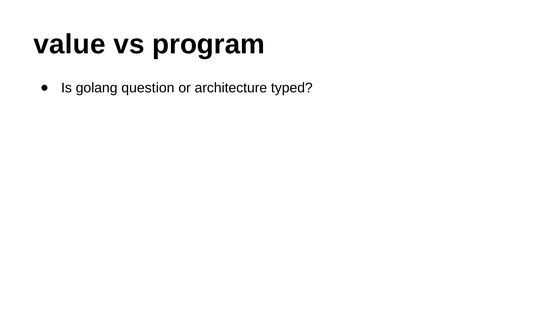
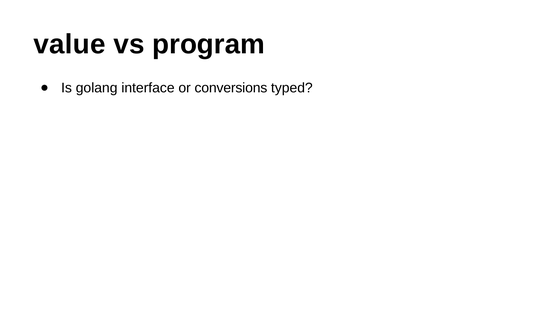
question: question -> interface (148, 88)
architecture: architecture -> conversions (231, 88)
